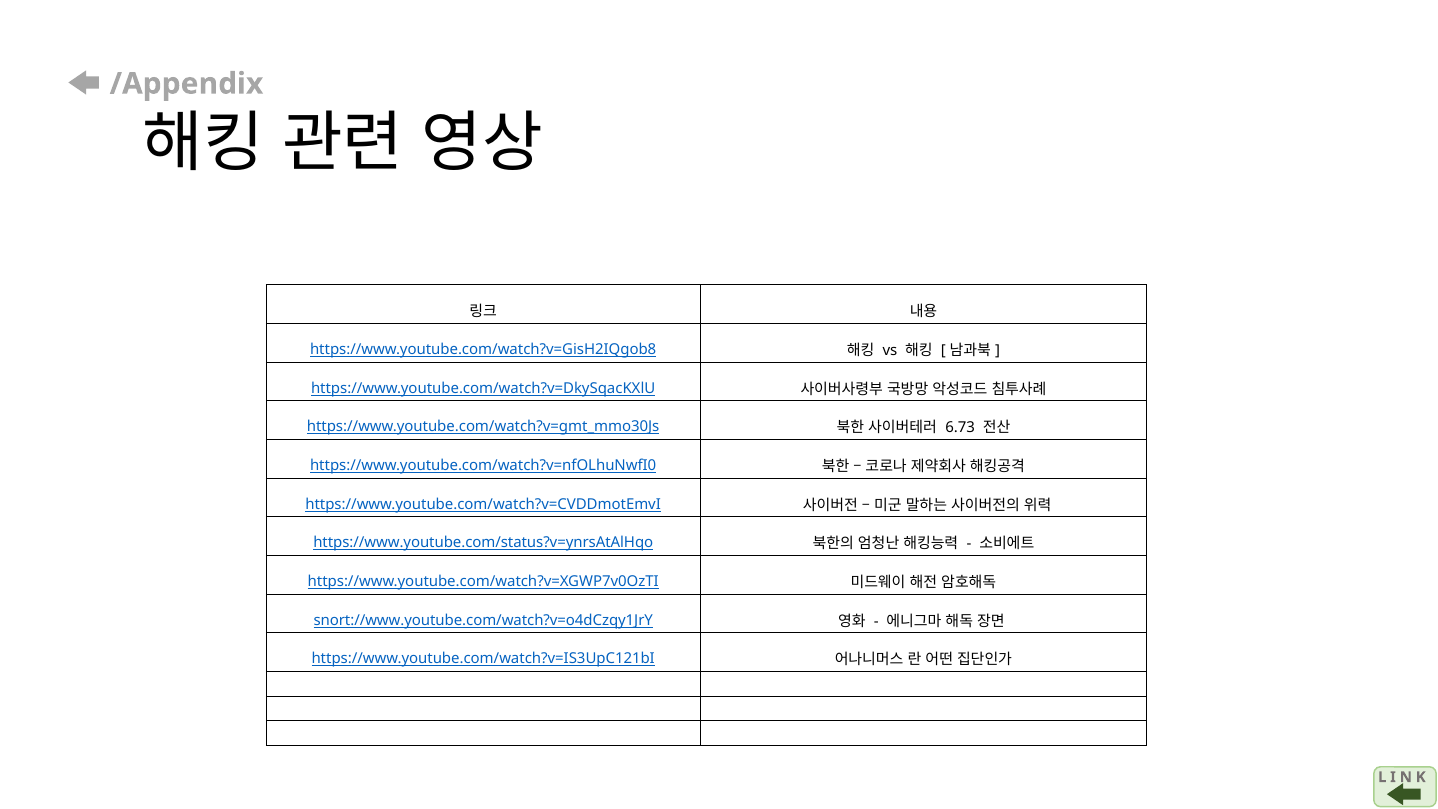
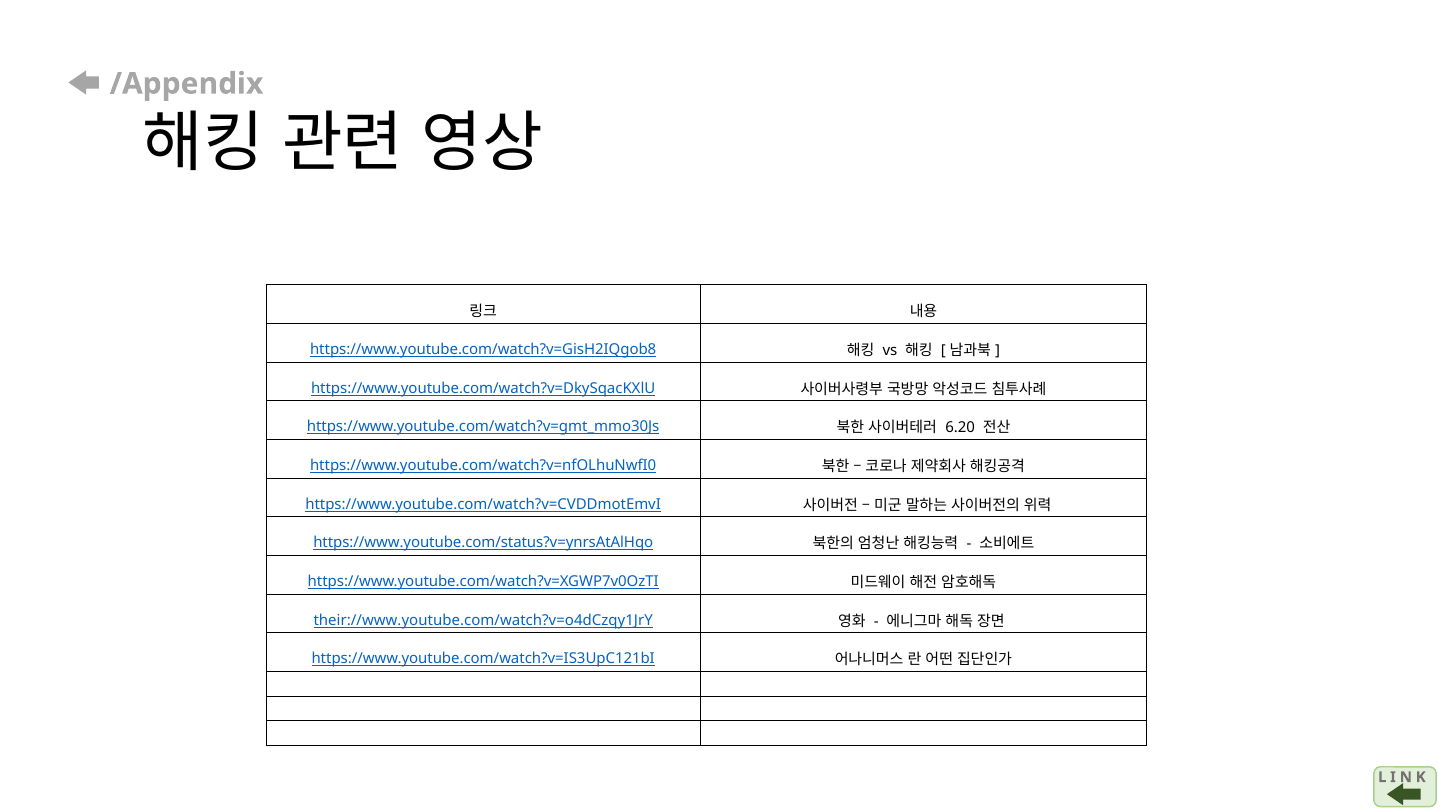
6.73: 6.73 -> 6.20 (960, 428)
snort://www.youtube.com/watch?v=o4dCzqy1JrY: snort://www.youtube.com/watch?v=o4dCzqy1JrY -> their://www.youtube.com/watch?v=o4dCzqy1JrY (483, 620)
